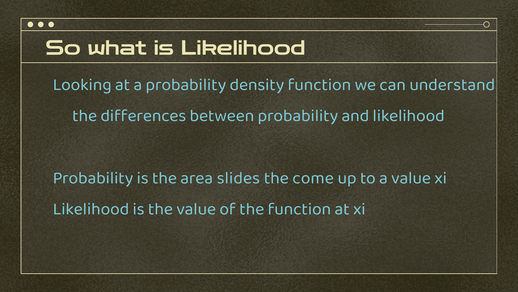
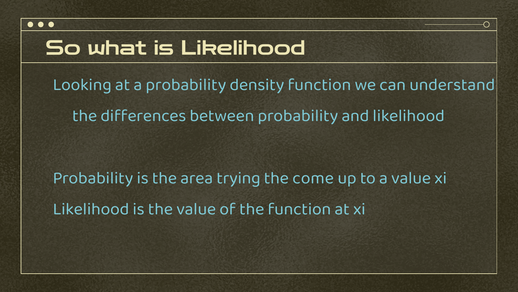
slides: slides -> trying (238, 177)
